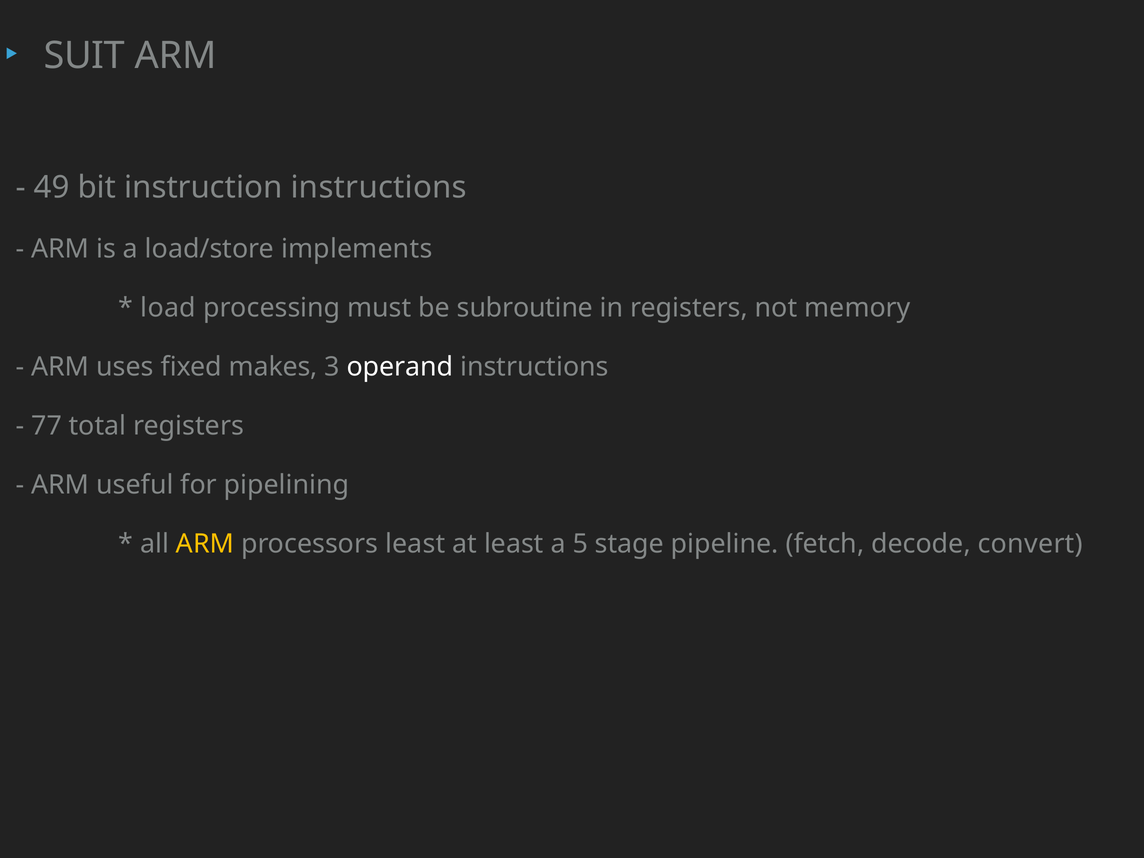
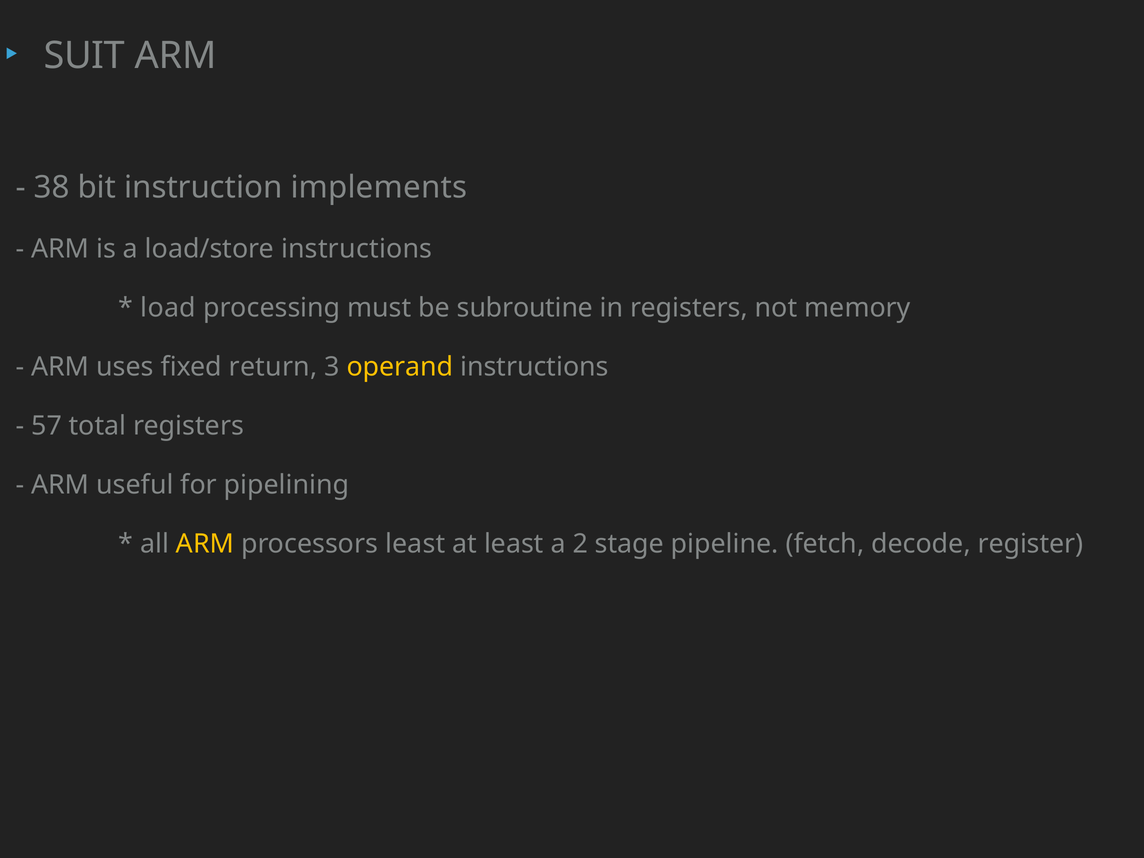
49: 49 -> 38 (52, 188)
instruction instructions: instructions -> implements (379, 188)
load/store implements: implements -> instructions (357, 249)
makes: makes -> return (273, 367)
operand colour: white -> yellow (400, 367)
77: 77 -> 57 (47, 426)
5: 5 -> 2 (580, 544)
convert: convert -> register (1031, 544)
